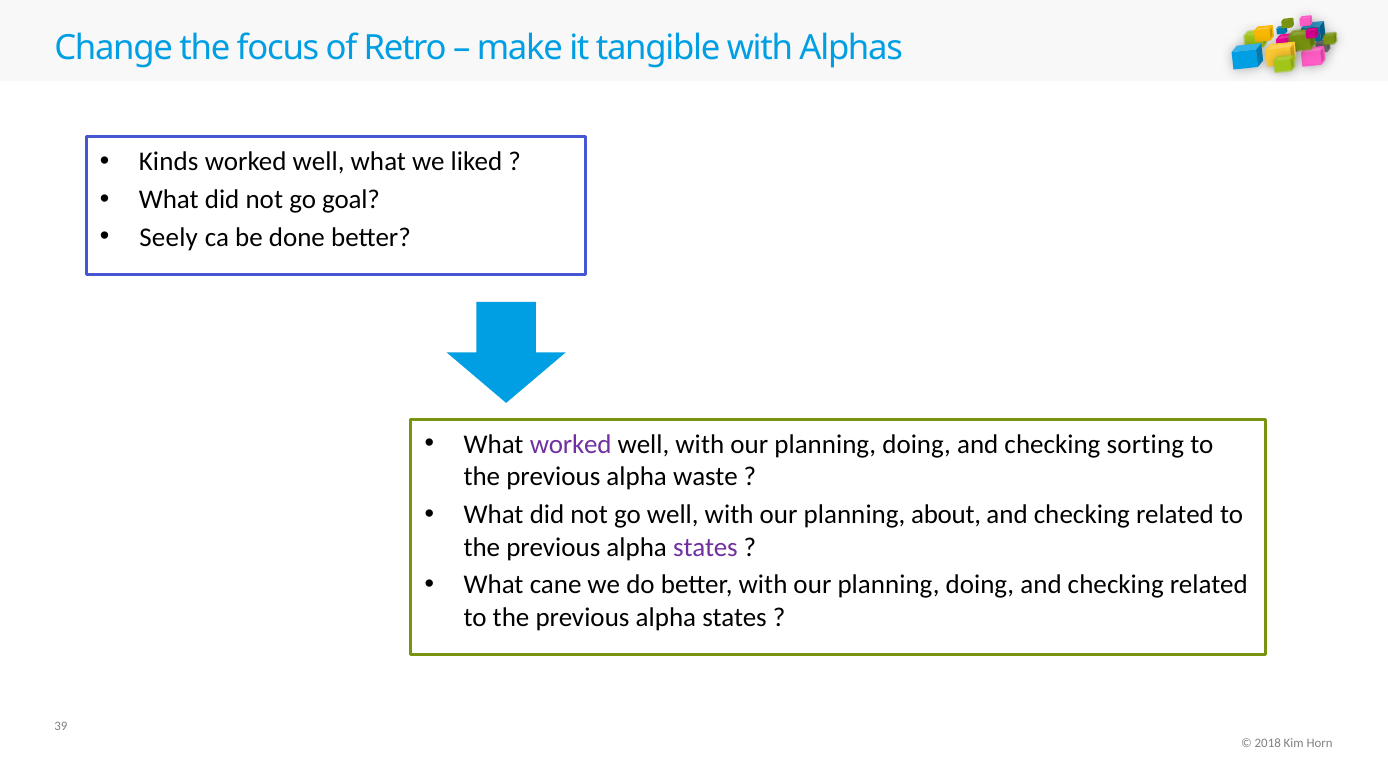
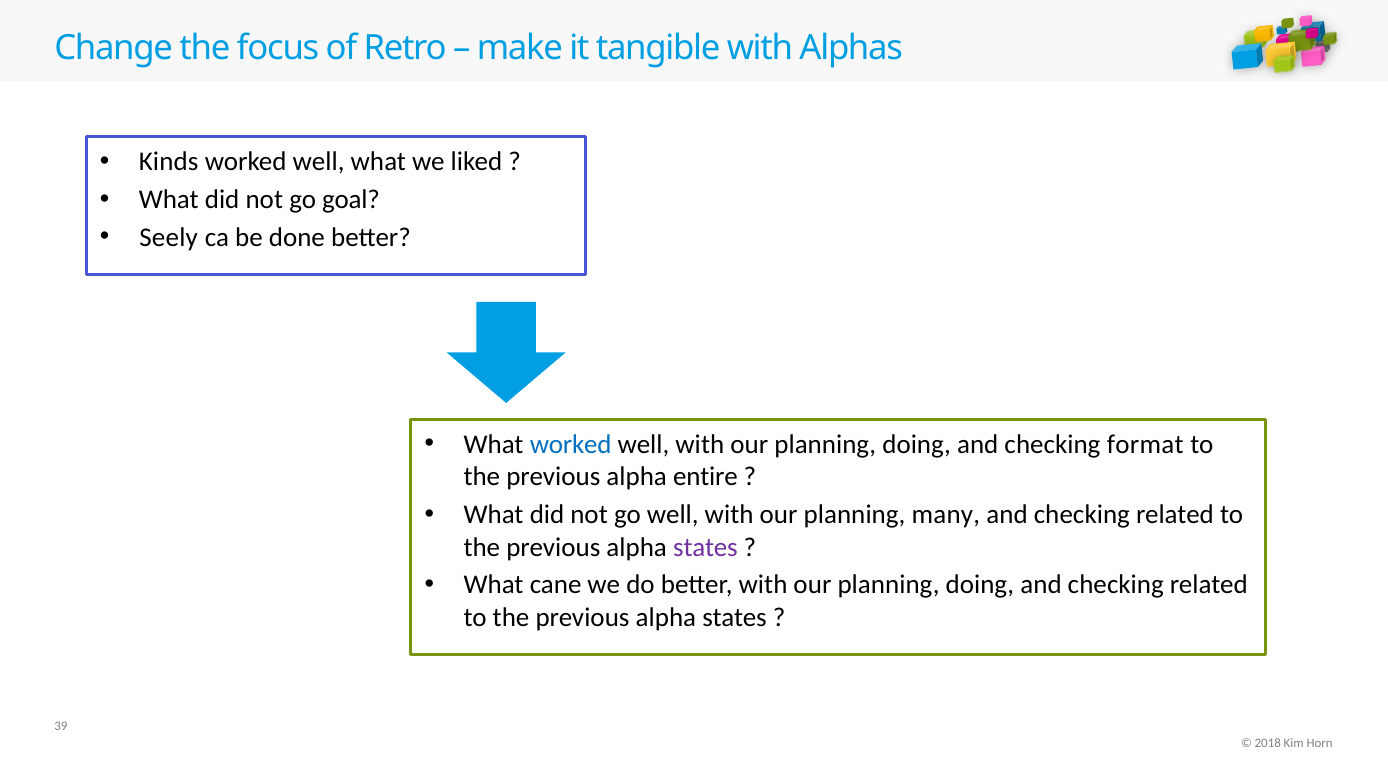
worked colour: purple -> blue (571, 444)
sorting: sorting -> format (1145, 444)
waste: waste -> entire (705, 477)
about: about -> many (946, 515)
